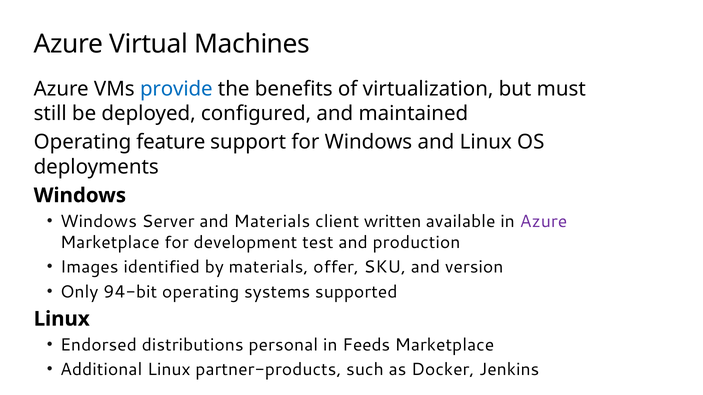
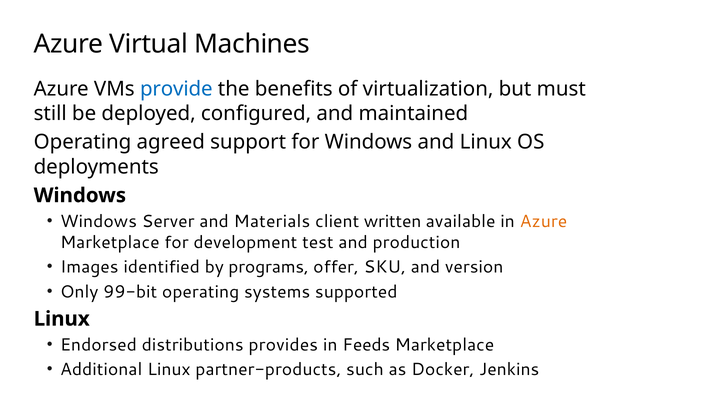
feature: feature -> agreed (171, 142)
Azure colour: purple -> orange (543, 222)
by materials: materials -> programs (269, 268)
94-bit: 94-bit -> 99-bit (130, 292)
personal: personal -> provides (283, 345)
